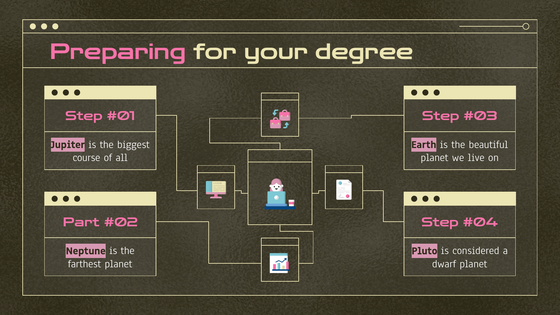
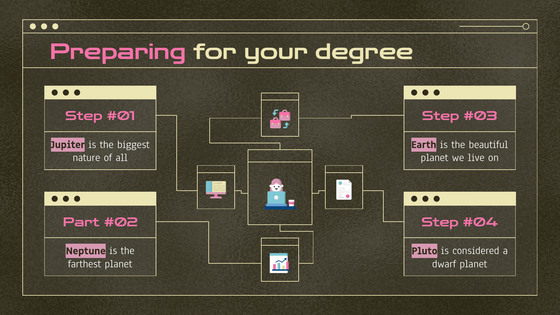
course: course -> nature (86, 158)
